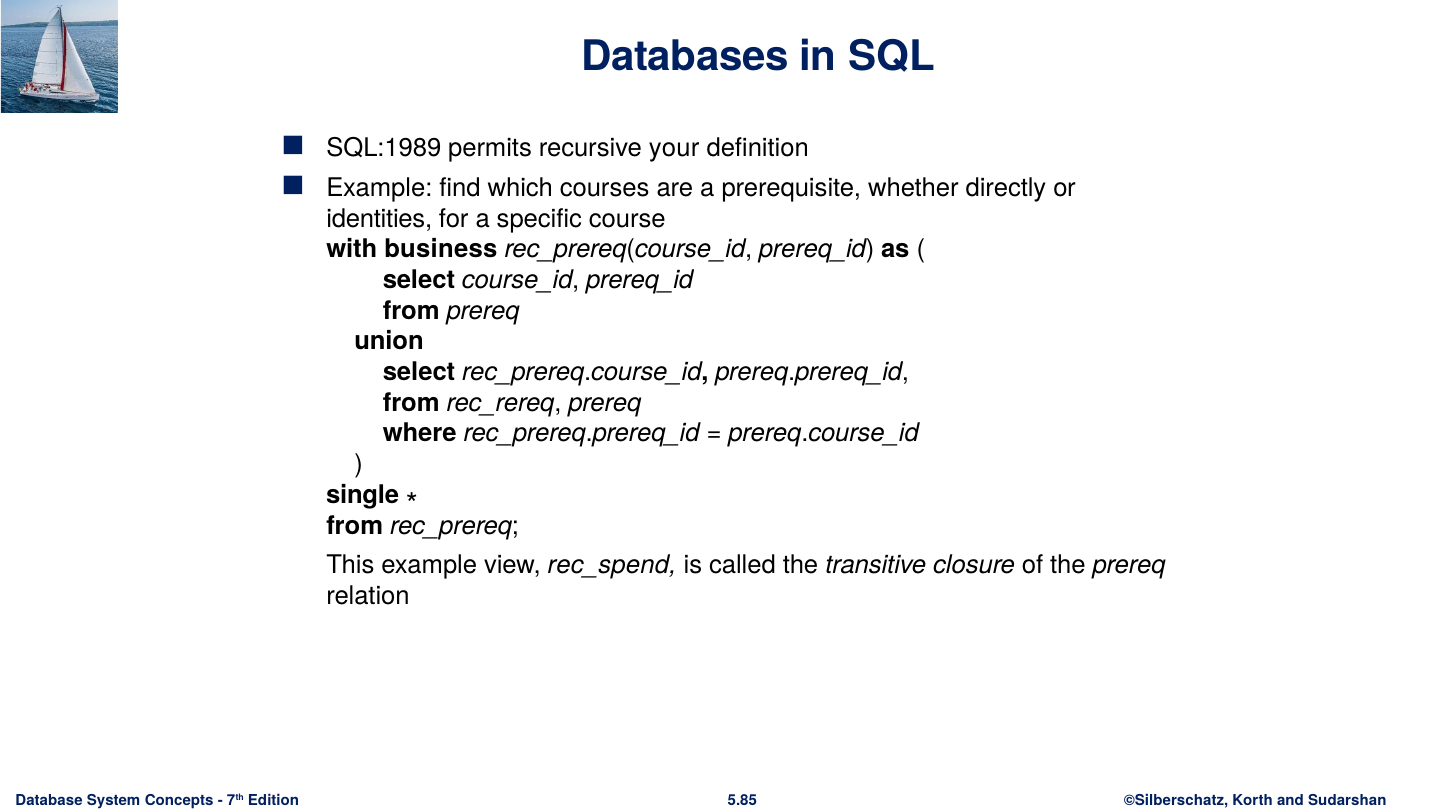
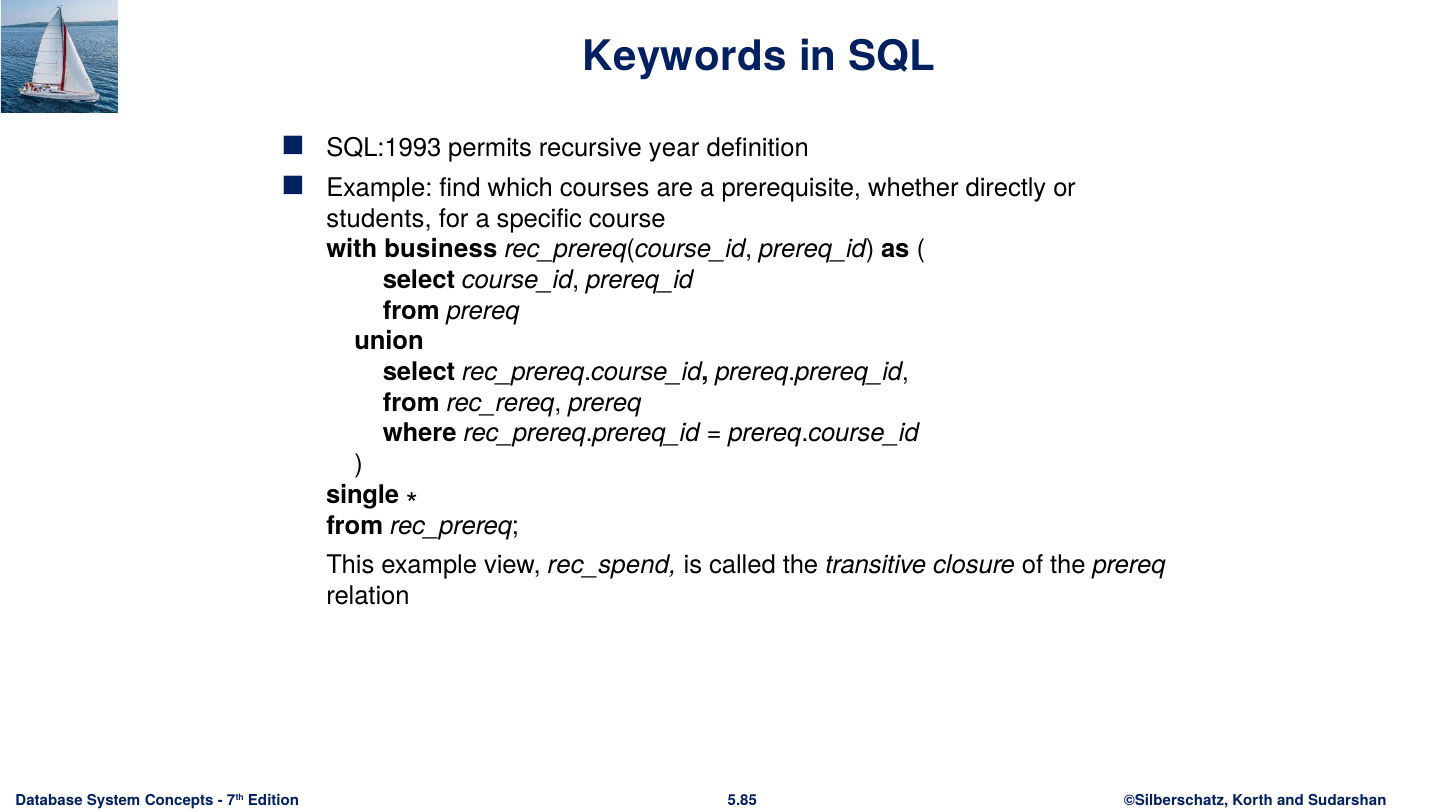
Databases: Databases -> Keywords (685, 56)
SQL:1989: SQL:1989 -> SQL:1993 (384, 148)
your: your -> year (674, 148)
identities: identities -> students (379, 219)
